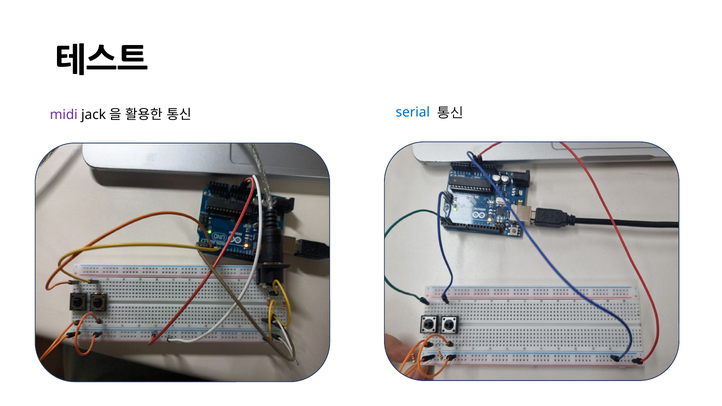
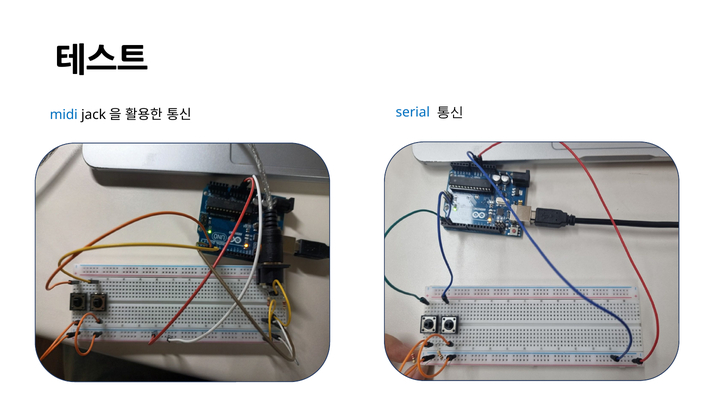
midi colour: purple -> blue (64, 115)
